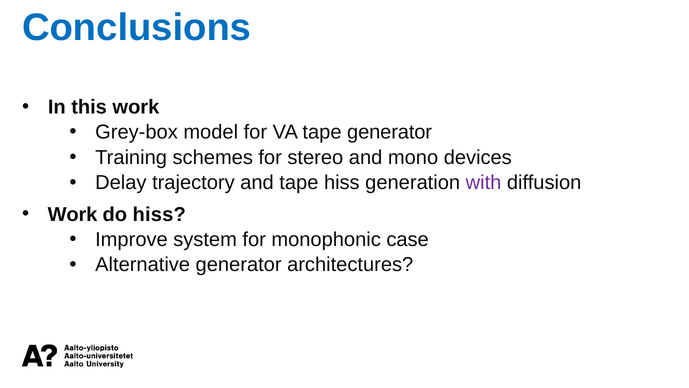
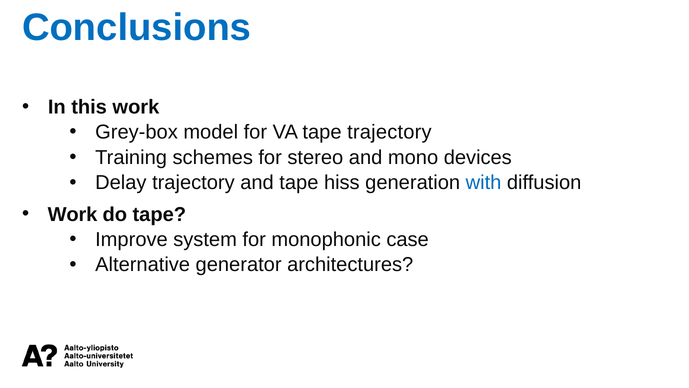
tape generator: generator -> trajectory (389, 132)
with colour: purple -> blue (484, 183)
do hiss: hiss -> tape (159, 214)
